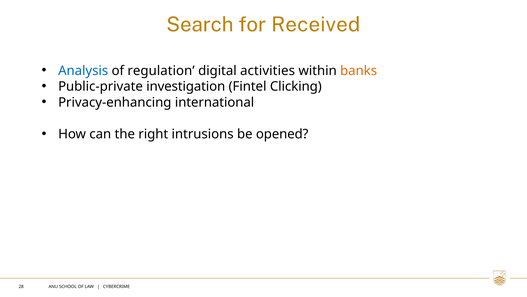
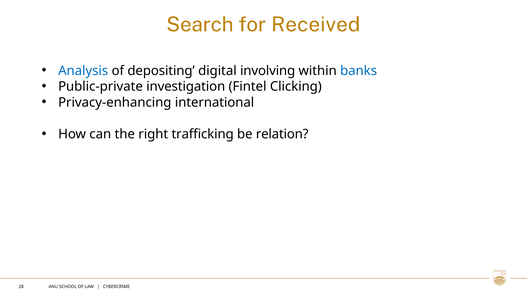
regulation: regulation -> depositing (161, 71)
activities: activities -> involving (268, 71)
banks colour: orange -> blue (359, 71)
intrusions: intrusions -> trafficking (203, 134)
opened: opened -> relation (282, 134)
